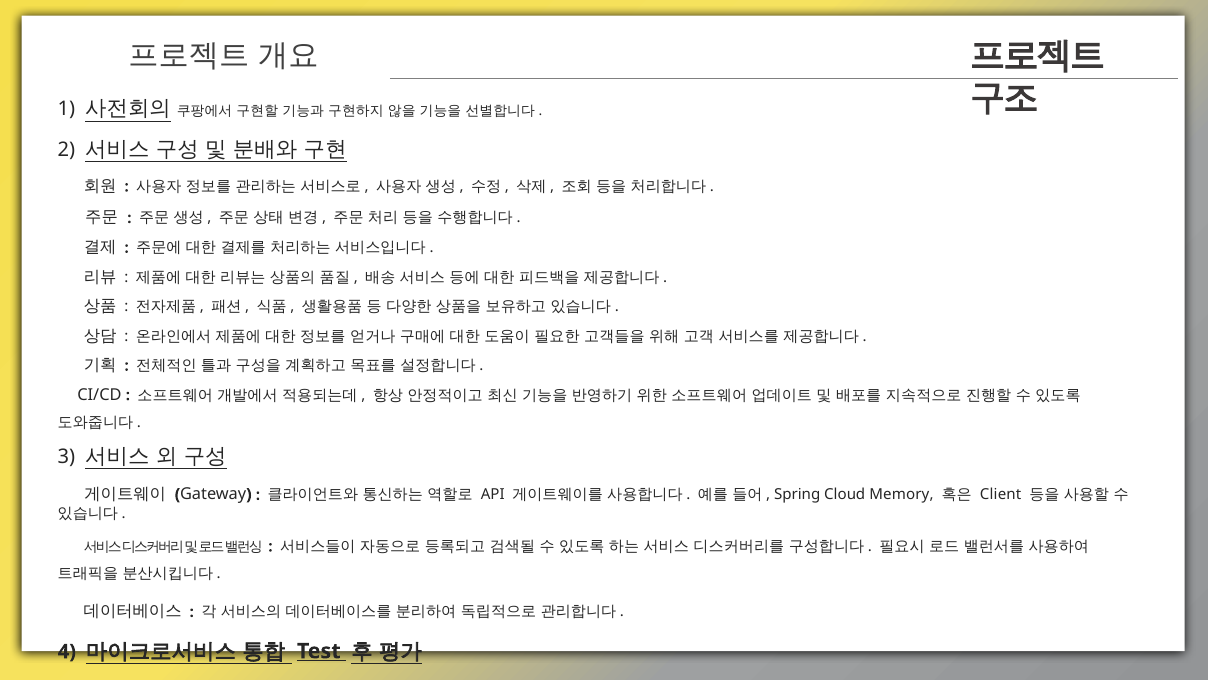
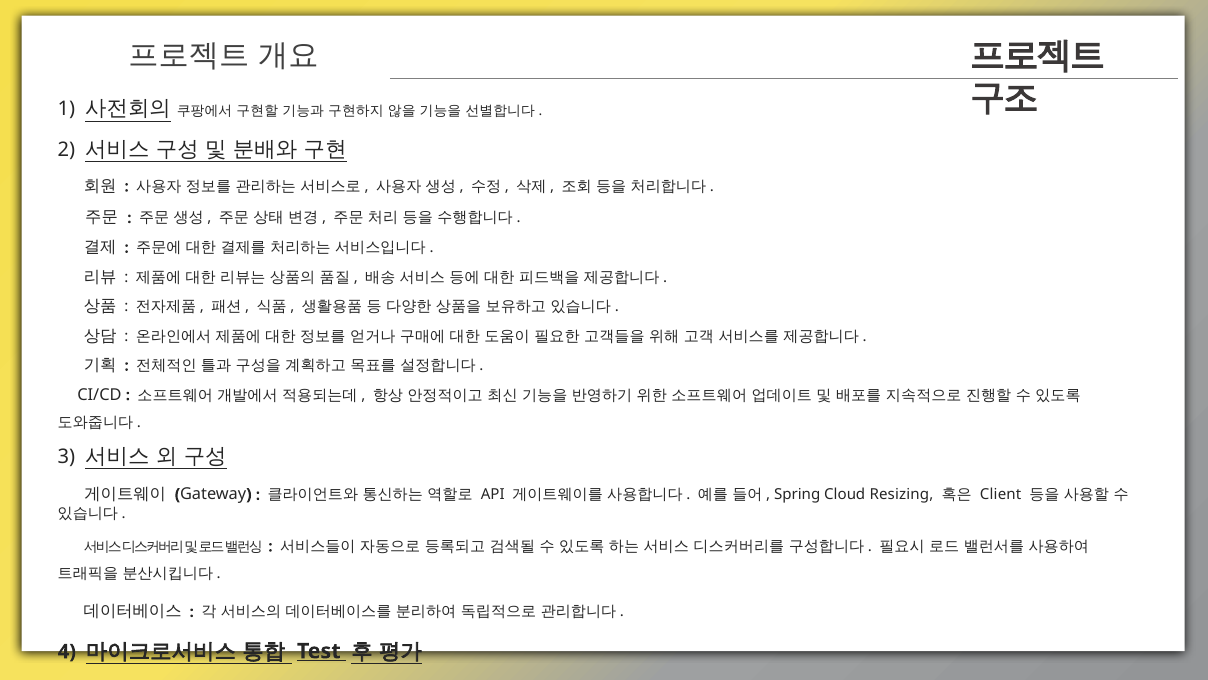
Memory: Memory -> Resizing (901, 494)
